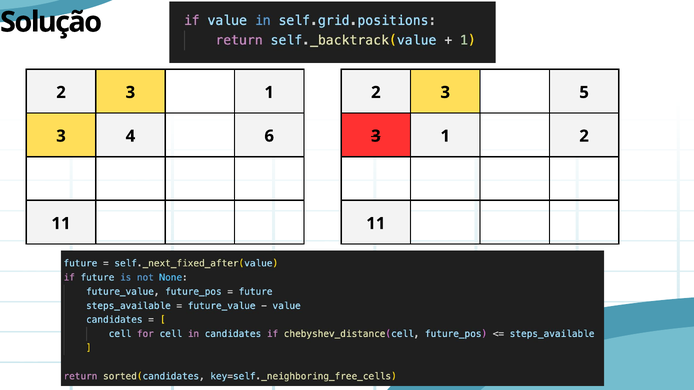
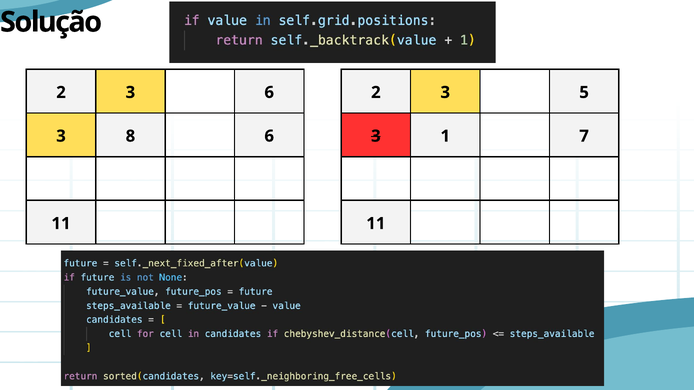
2 3 1: 1 -> 6 (269, 93)
4: 4 -> 8 (130, 136)
1 2: 2 -> 7 (584, 136)
